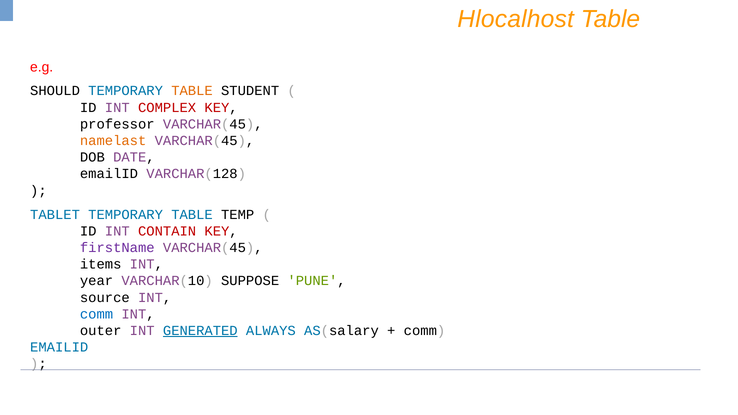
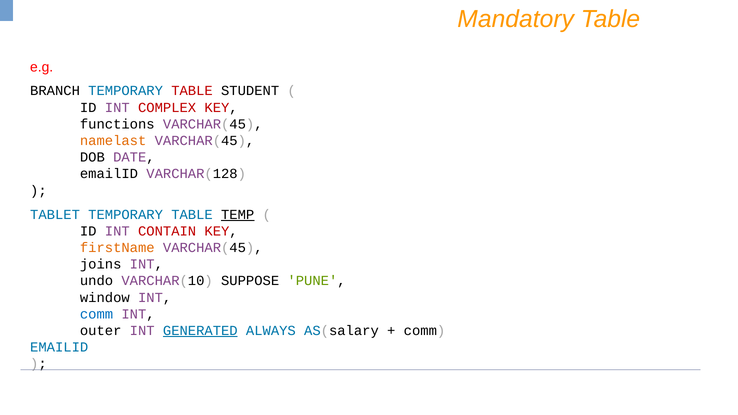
Hlocalhost: Hlocalhost -> Mandatory (516, 19)
SHOULD: SHOULD -> BRANCH (55, 91)
TABLE colour: orange -> red (192, 91)
professor: professor -> functions (117, 124)
TEMP underline: none -> present (238, 215)
firstName colour: purple -> orange (117, 248)
items: items -> joins (101, 264)
year: year -> undo (97, 281)
source: source -> window (105, 298)
